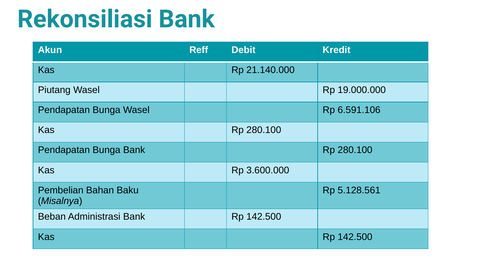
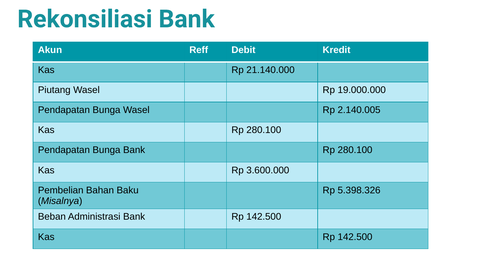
6.591.106: 6.591.106 -> 2.140.005 (359, 110)
5.128.561: 5.128.561 -> 5.398.326 (359, 191)
